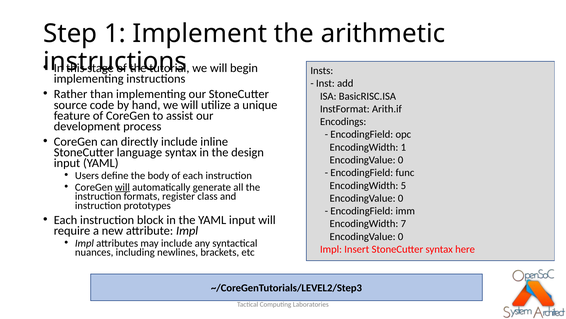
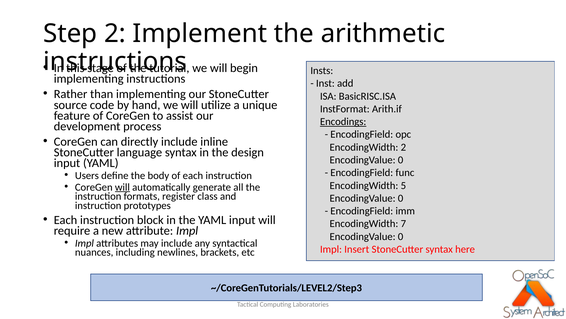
Step 1: 1 -> 2 (115, 34)
Encodings underline: none -> present (343, 121)
EncodingWidth 1: 1 -> 2 (403, 147)
